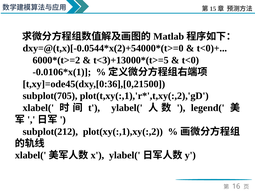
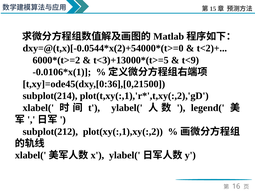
t<0)+: t<0)+ -> t<2)+ (212, 48)
t<0: t<0 -> t<9 (190, 60)
subplot(705: subplot(705 -> subplot(214 (50, 96)
